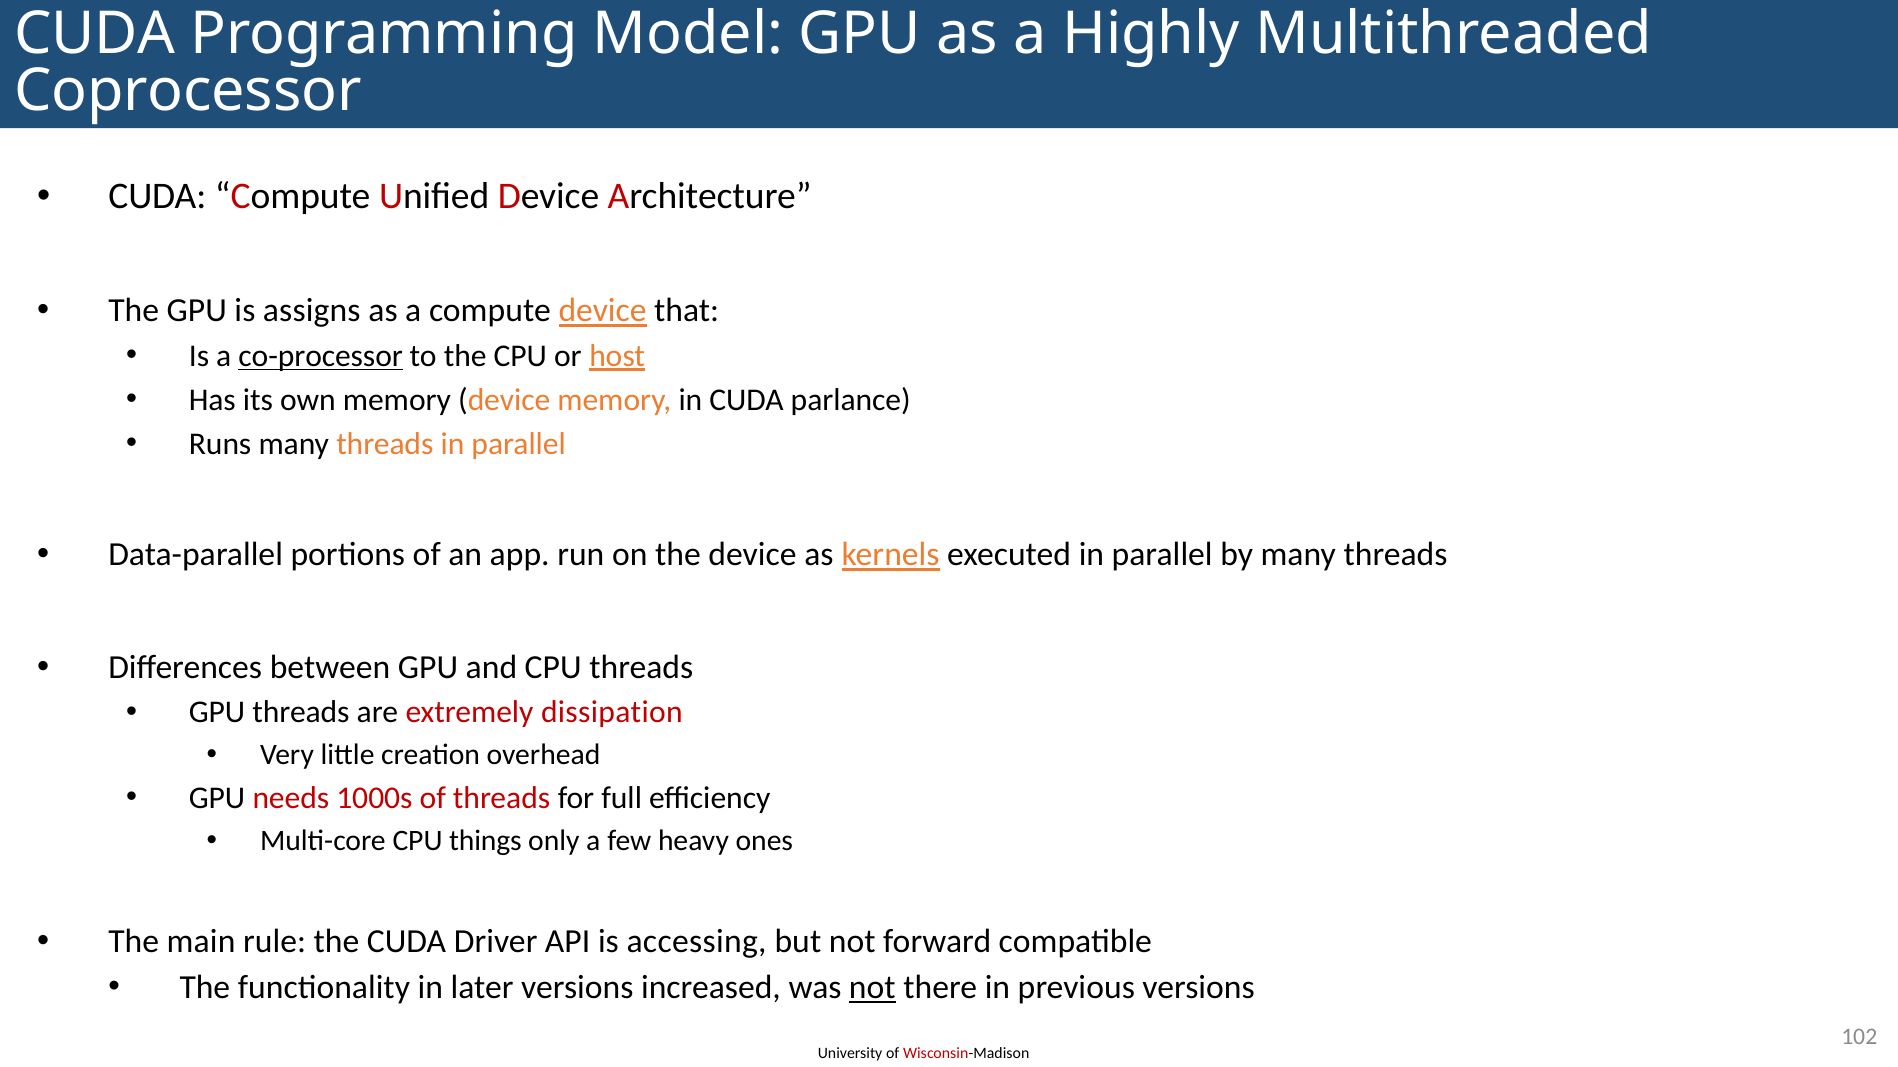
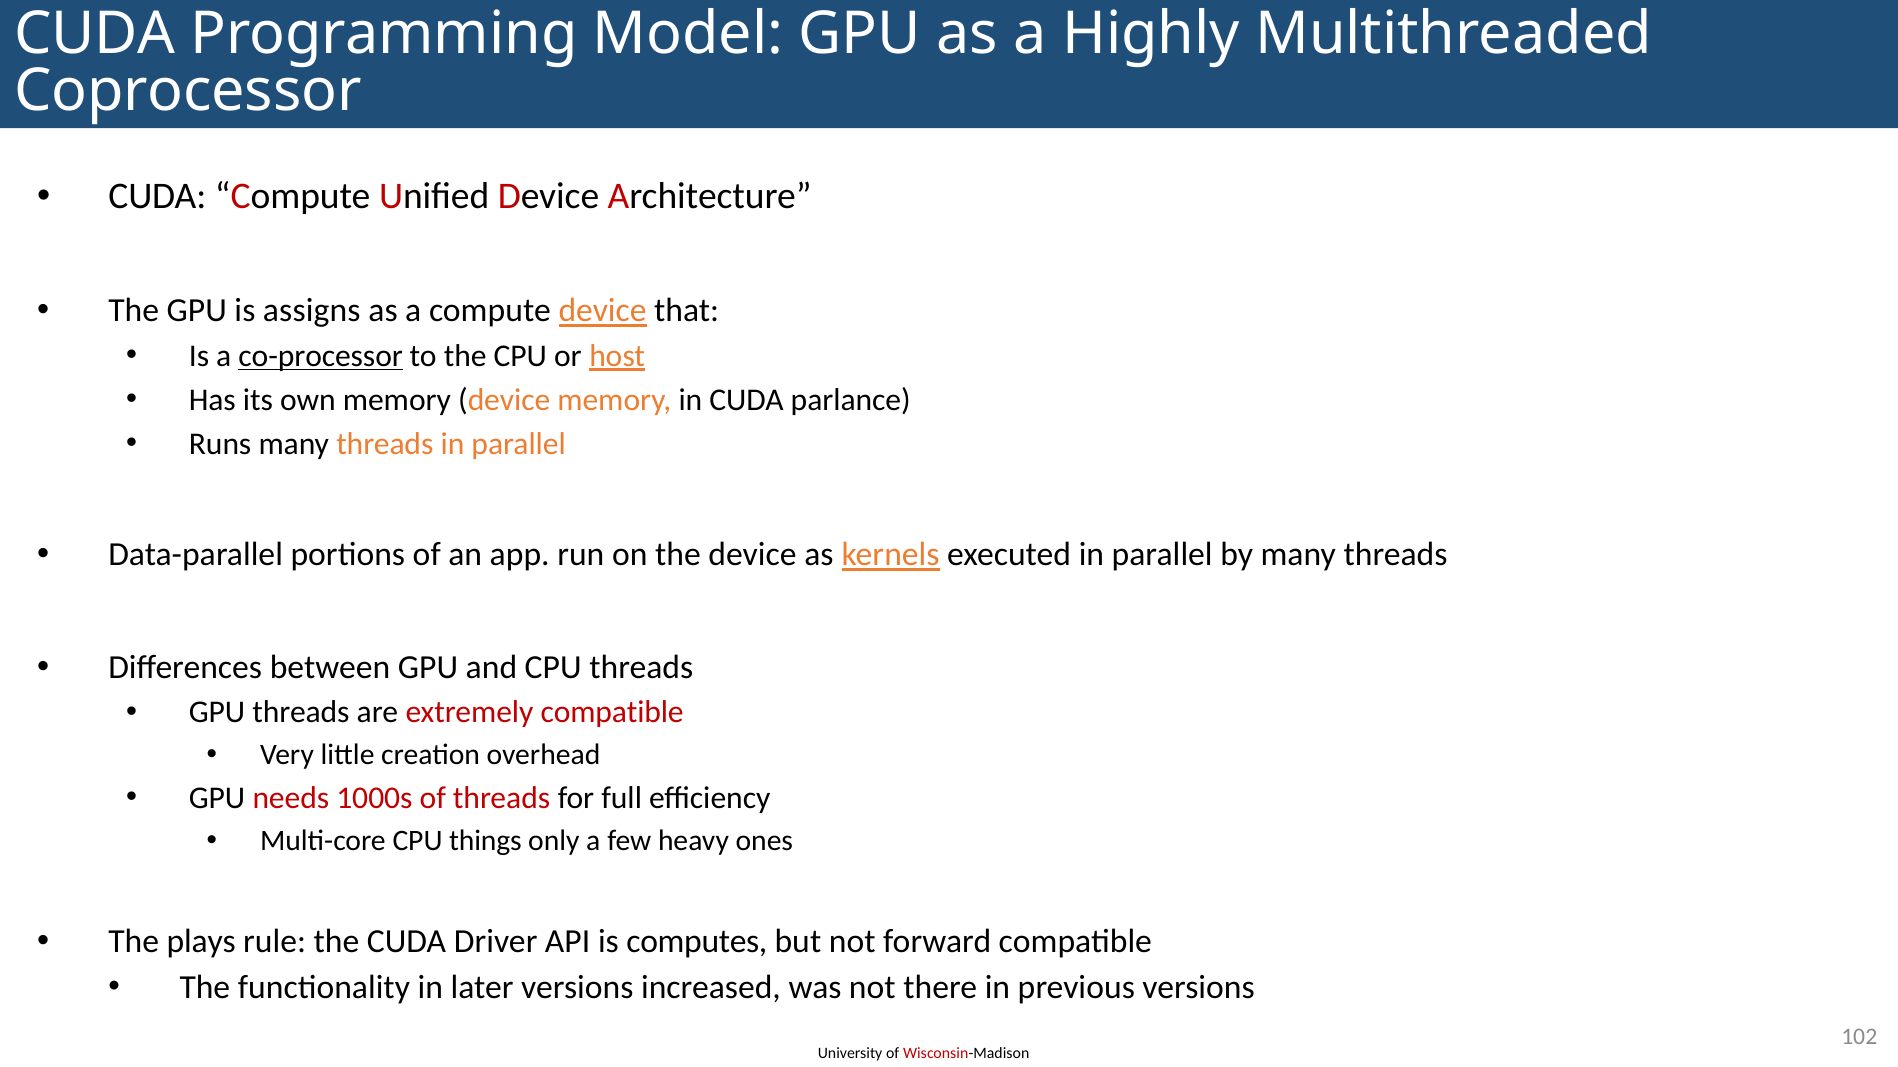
extremely dissipation: dissipation -> compatible (612, 713)
main: main -> plays (201, 942)
accessing: accessing -> computes (697, 942)
not underline: present -> none (872, 988)
